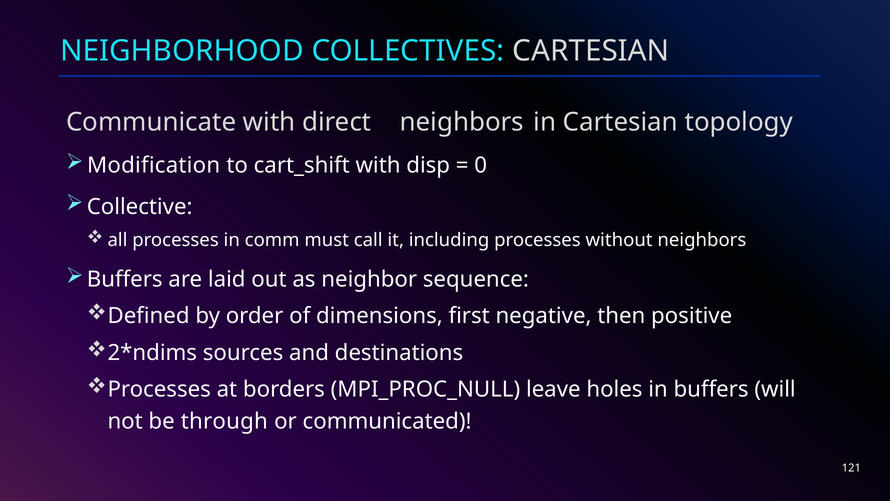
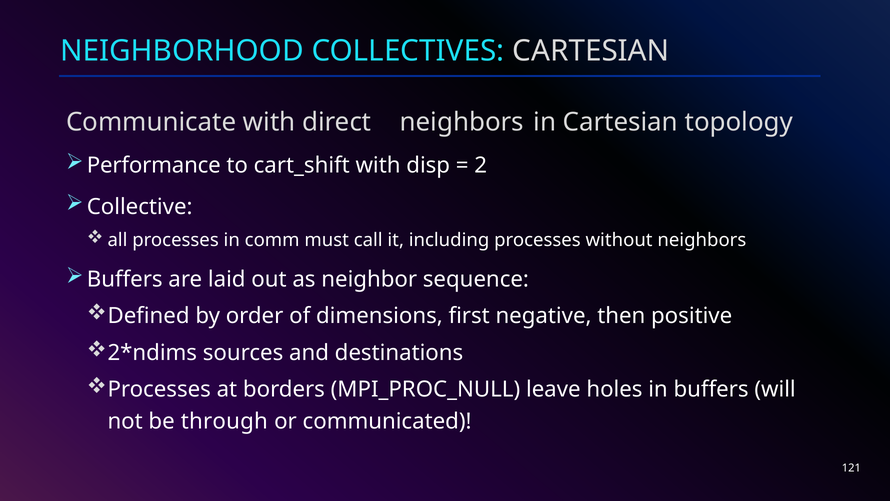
Modification: Modification -> Performance (154, 165)
0: 0 -> 2 (481, 165)
